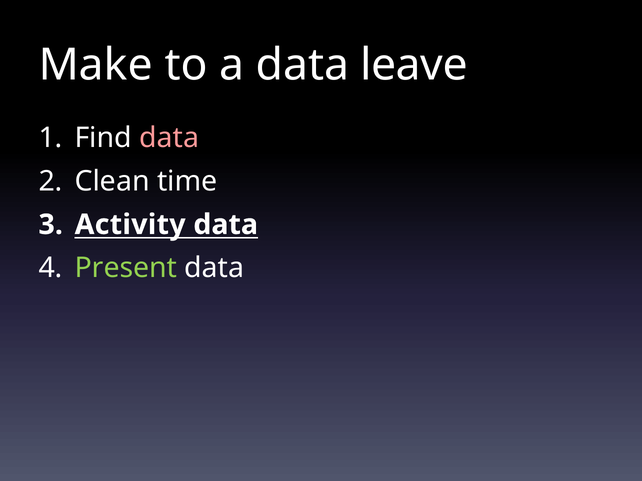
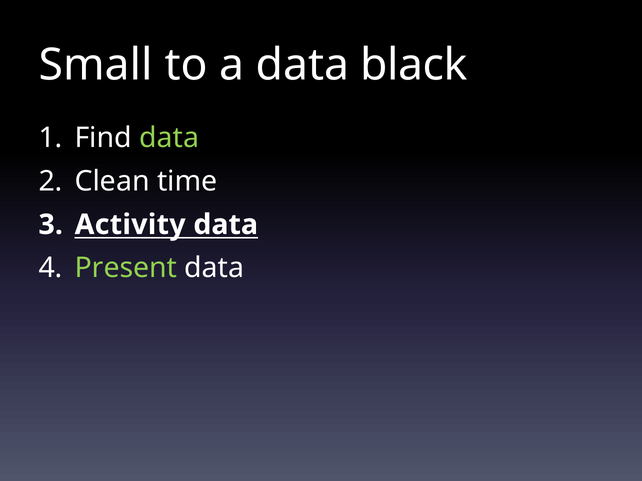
Make: Make -> Small (96, 65)
leave: leave -> black (414, 65)
data colour: pink -> light green (169, 138)
